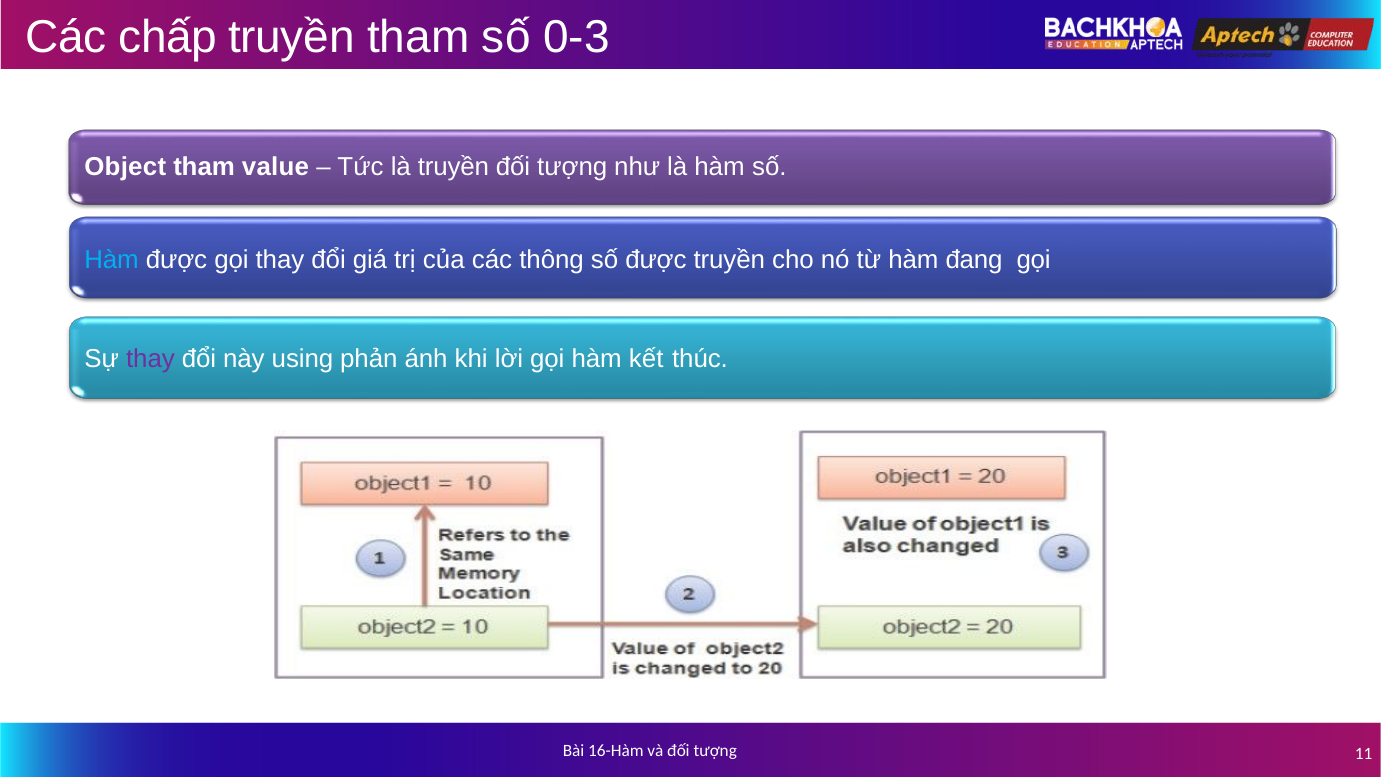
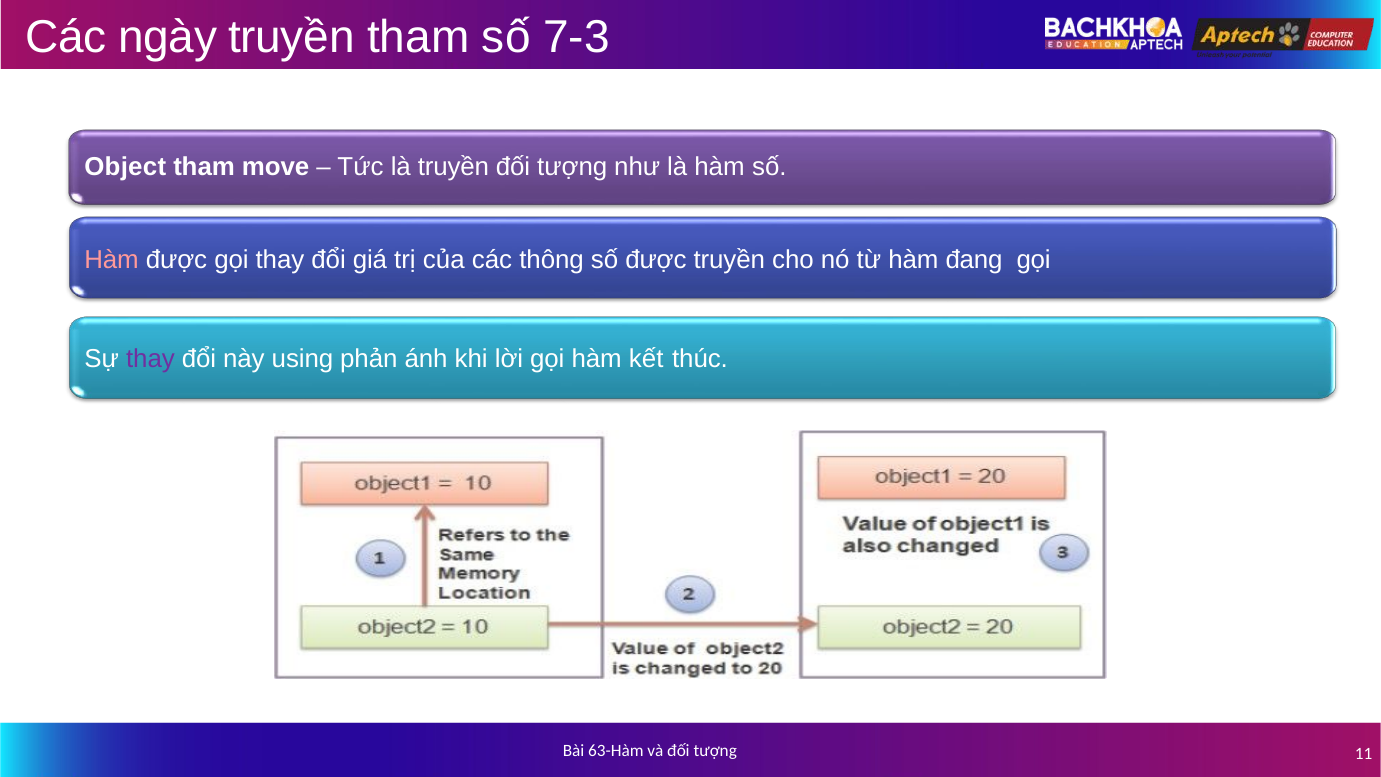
chấp: chấp -> ngày (168, 37)
0-3: 0-3 -> 7-3 (577, 37)
value: value -> move (276, 166)
Hàm colour: light blue -> pink (112, 260)
16-Hàm: 16-Hàm -> 63-Hàm (616, 751)
